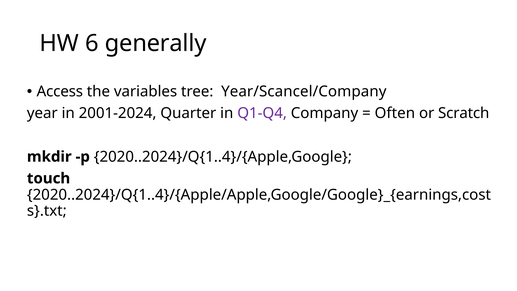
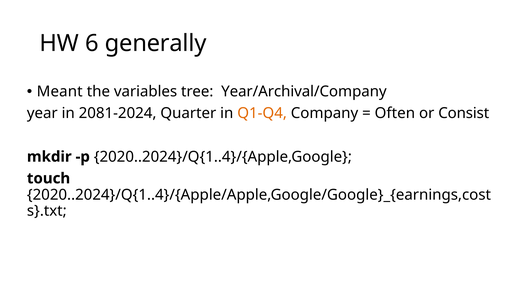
Access: Access -> Meant (60, 92)
Year/Scancel/Company: Year/Scancel/Company -> Year/Archival/Company (304, 92)
2001-2024: 2001-2024 -> 2081-2024 (118, 113)
Q1-Q4 colour: purple -> orange (262, 113)
Scratch: Scratch -> Consist (464, 113)
